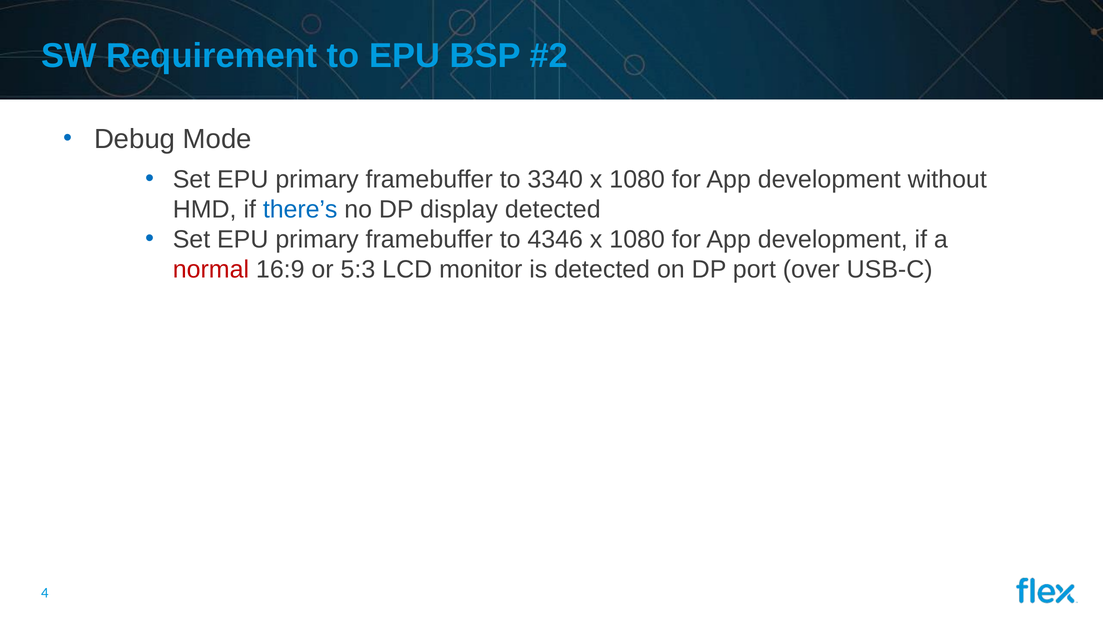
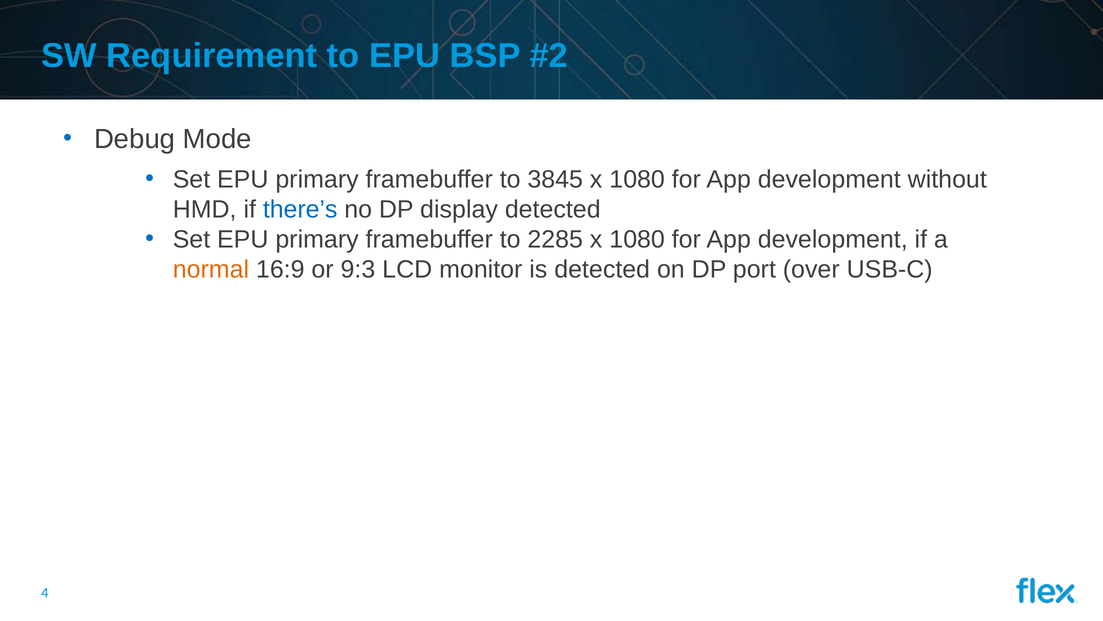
3340: 3340 -> 3845 (555, 179)
4346: 4346 -> 2285 (555, 239)
normal colour: red -> orange (211, 269)
5:3: 5:3 -> 9:3 (358, 269)
